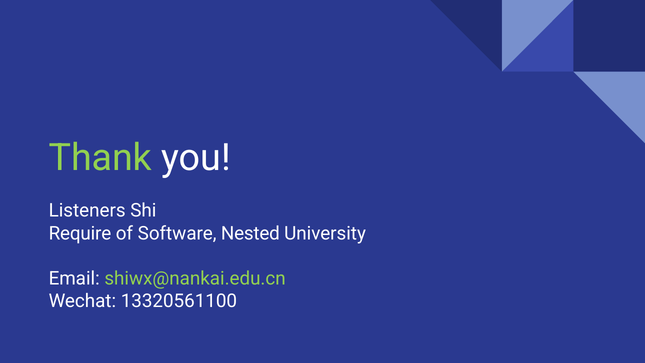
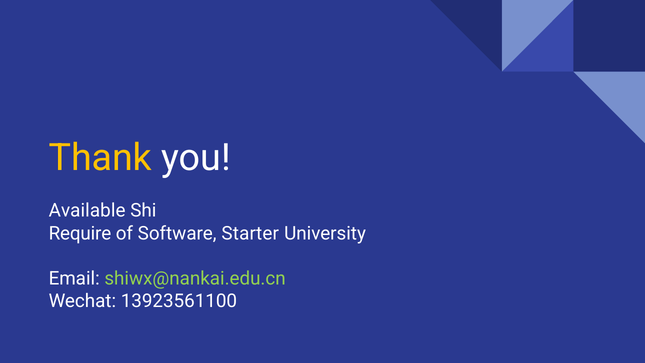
Thank colour: light green -> yellow (100, 158)
Listeners: Listeners -> Available (87, 211)
Nested: Nested -> Starter (250, 233)
13320561100: 13320561100 -> 13923561100 (179, 301)
